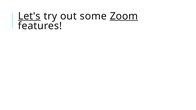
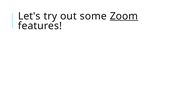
Let's underline: present -> none (29, 16)
